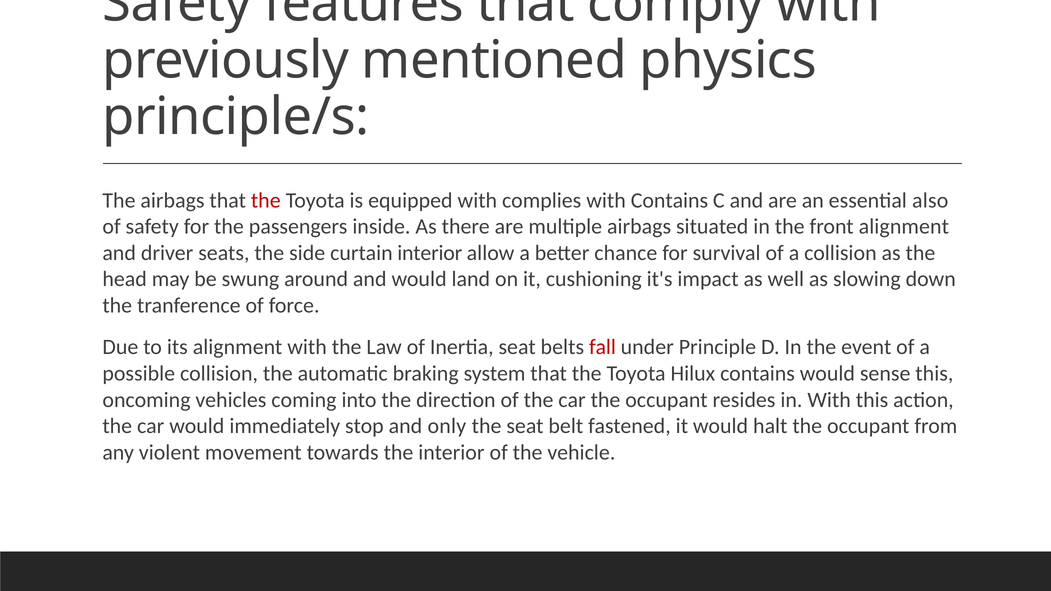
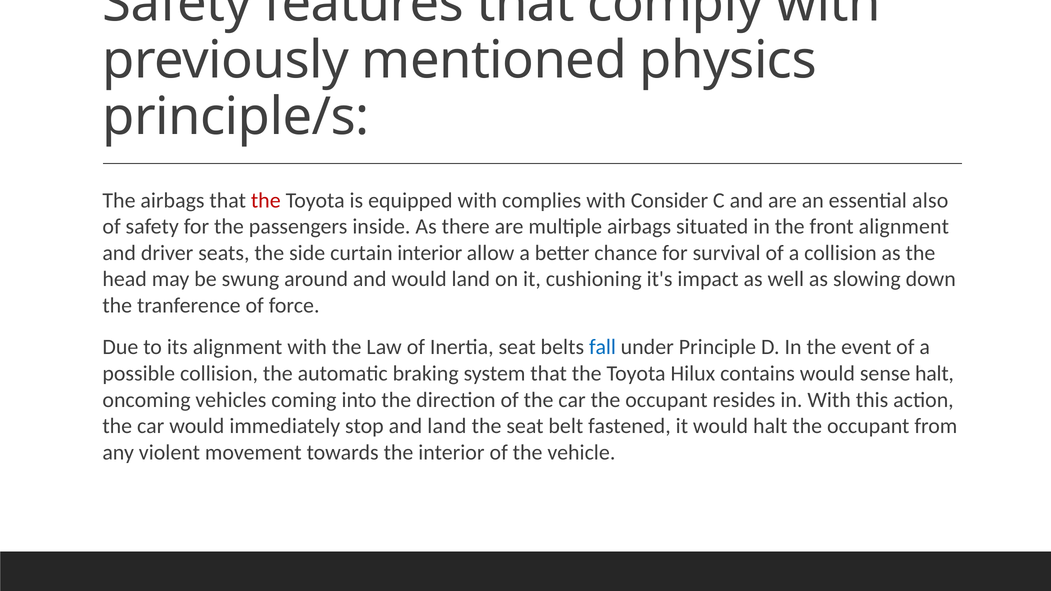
with Contains: Contains -> Consider (669, 200)
fall colour: red -> blue (602, 347)
sense this: this -> halt (934, 374)
and only: only -> land (447, 426)
